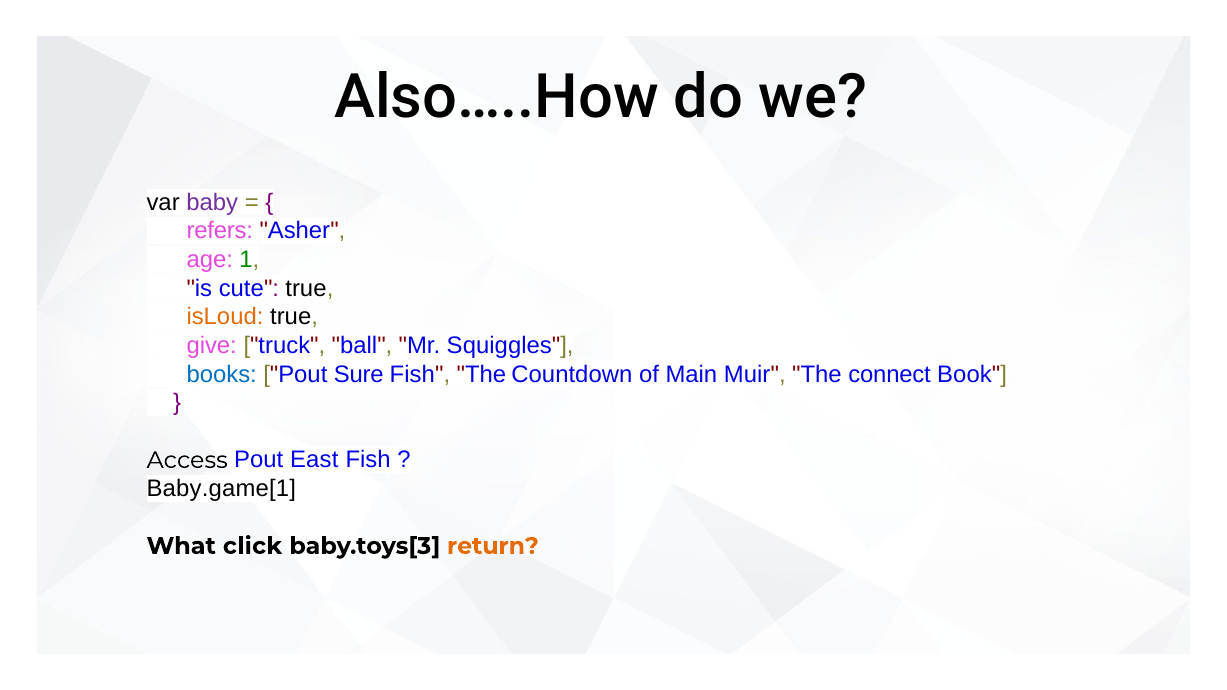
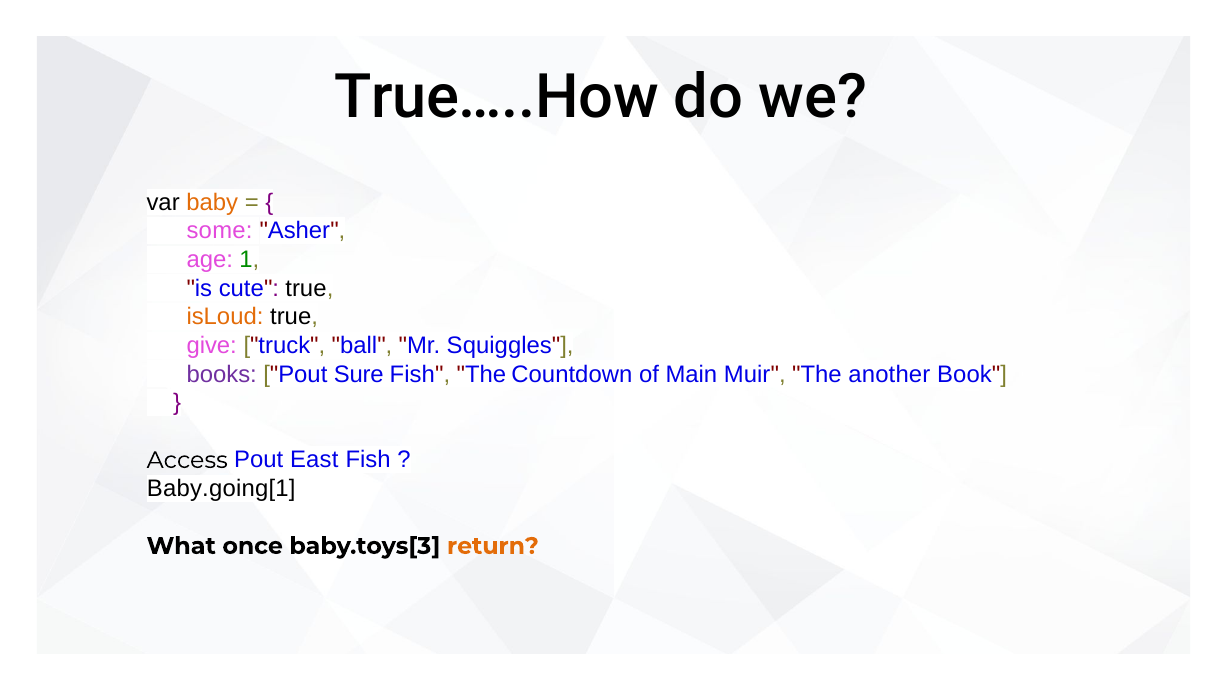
Also…..How: Also…..How -> True…..How (497, 97)
baby colour: purple -> orange (212, 202)
refers: refers -> some (220, 231)
books colour: blue -> purple (222, 374)
connect: connect -> another (889, 374)
Baby.game[1: Baby.game[1 -> Baby.going[1 (221, 489)
click: click -> once (253, 546)
